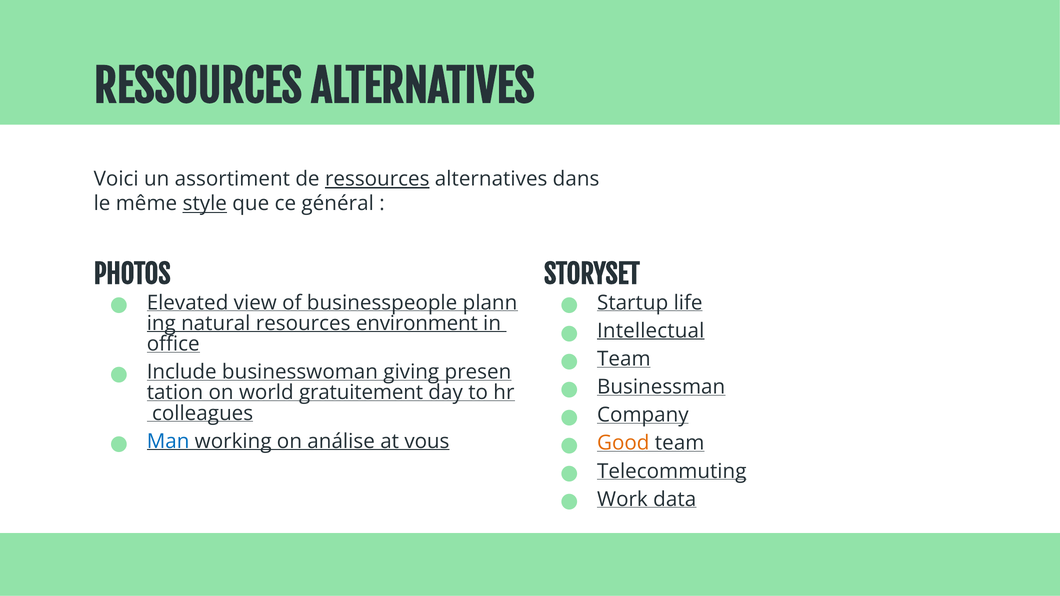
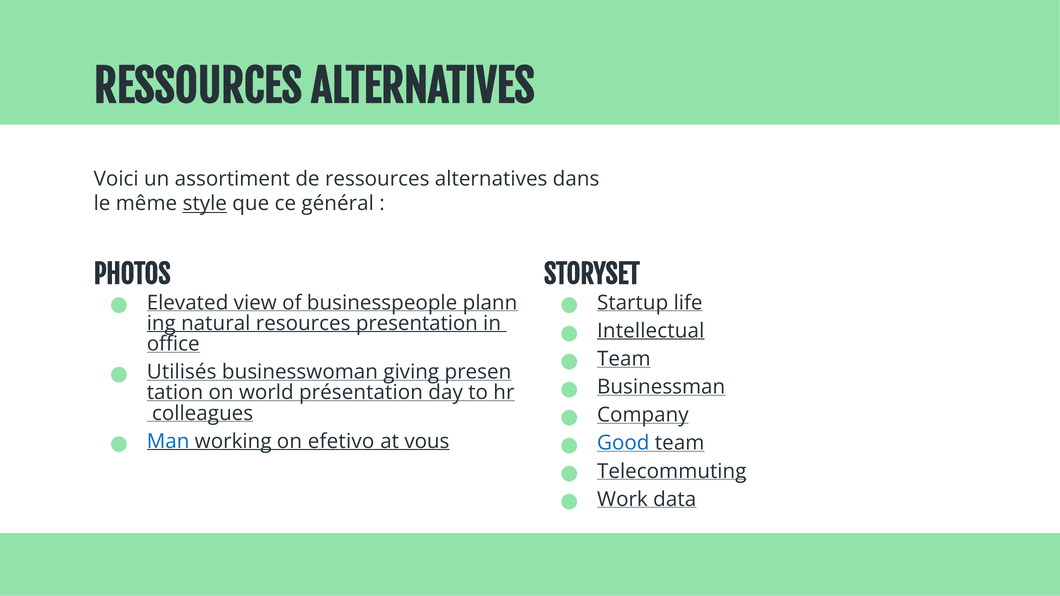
ressources underline: present -> none (377, 179)
environment: environment -> presentation (417, 324)
Include: Include -> Utilisés (182, 372)
gratuitement: gratuitement -> présentation (361, 393)
análise: análise -> efetivo (341, 442)
Good colour: orange -> blue (623, 443)
